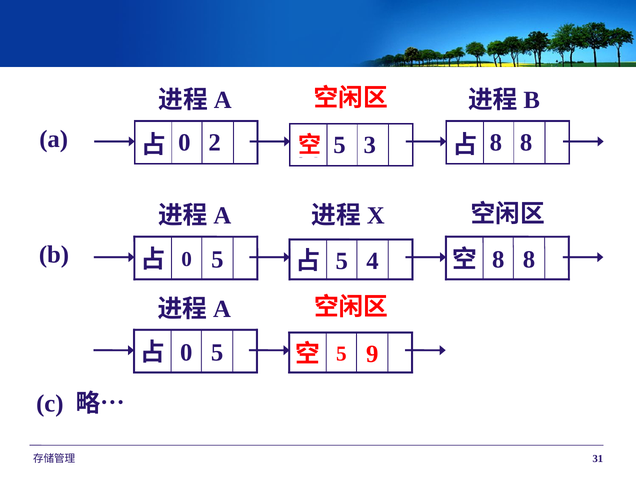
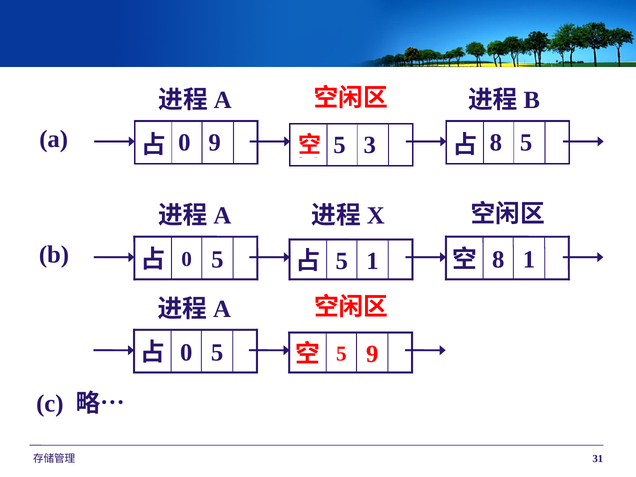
0 2: 2 -> 9 (215, 143)
8: 8 -> 5 (526, 143)
4: 4 -> 1 (373, 261)
8: 8 -> 1 (529, 260)
